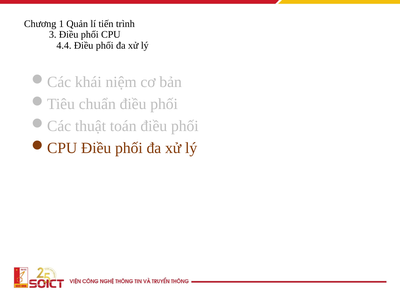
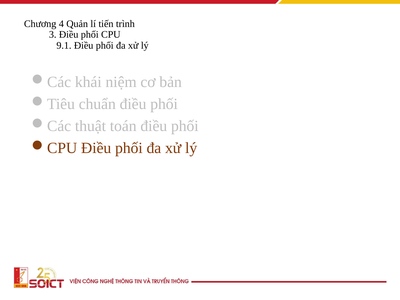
1: 1 -> 4 (61, 24)
4.4: 4.4 -> 9.1 (64, 45)
